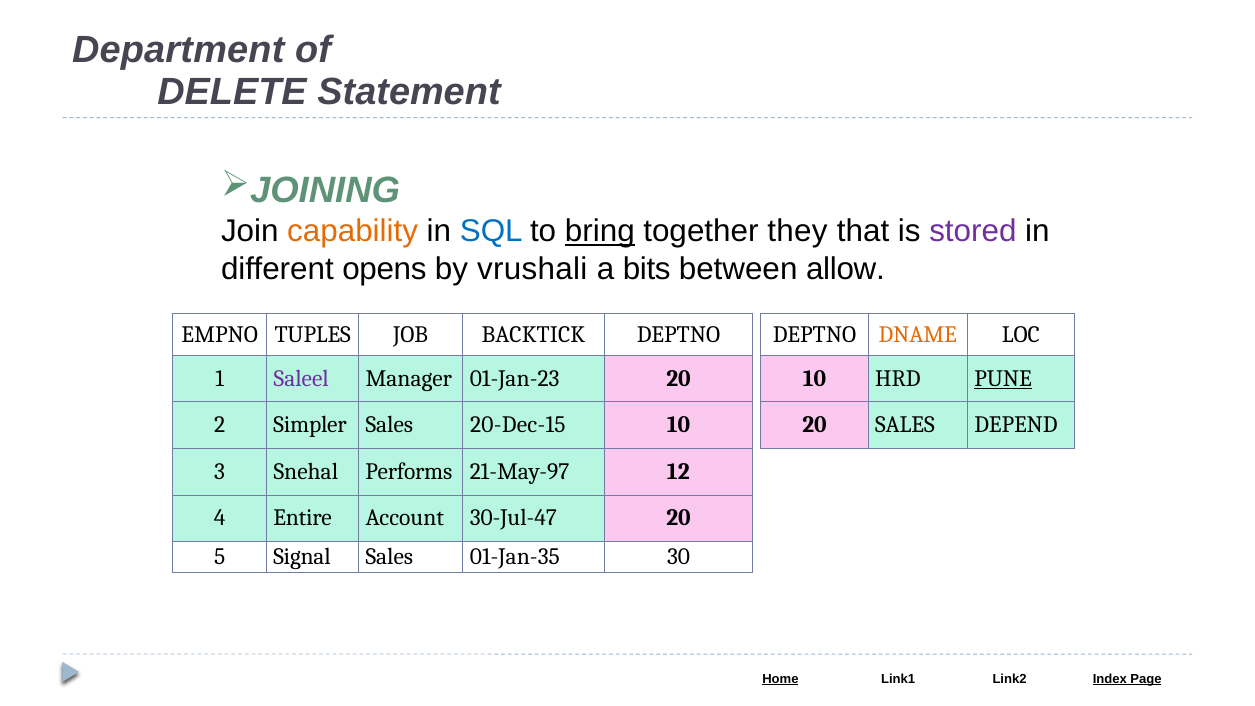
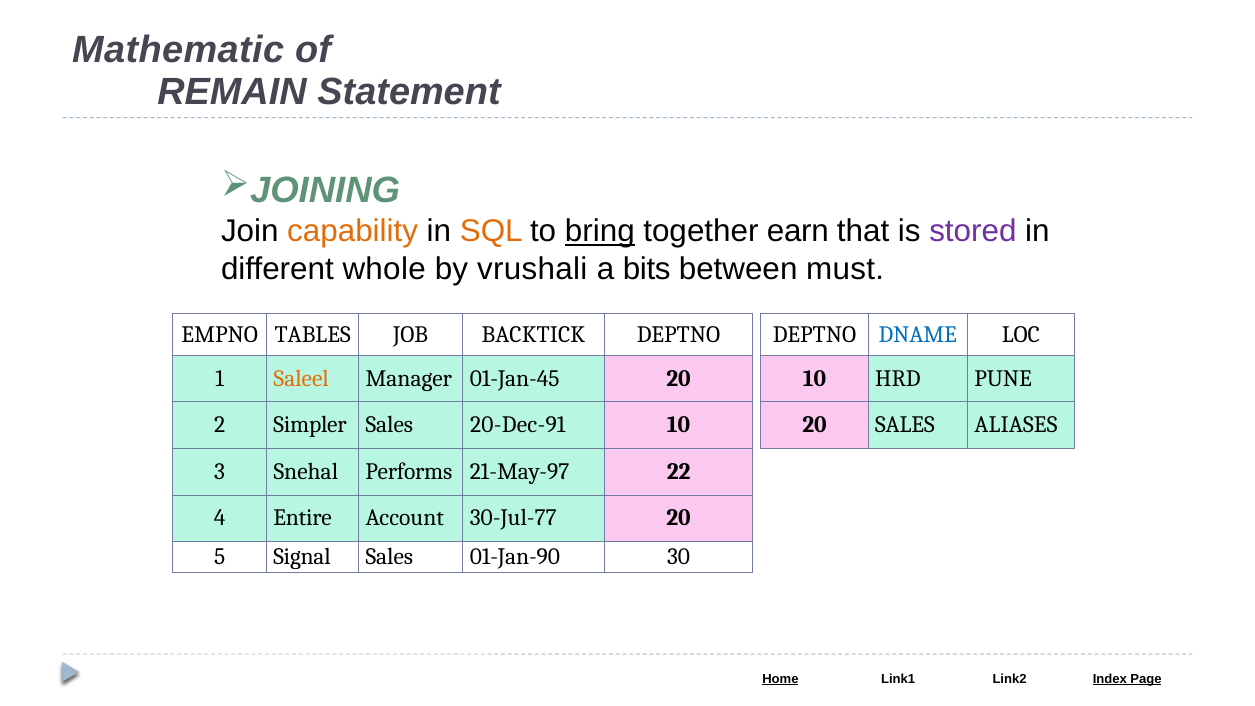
Department: Department -> Mathematic (178, 50)
DELETE: DELETE -> REMAIN (232, 92)
SQL colour: blue -> orange (491, 231)
they: they -> earn (798, 231)
opens: opens -> whole (384, 269)
allow: allow -> must (845, 269)
TUPLES: TUPLES -> TABLES (313, 334)
DNAME colour: orange -> blue (918, 334)
Saleel colour: purple -> orange (301, 378)
01-Jan-23: 01-Jan-23 -> 01-Jan-45 (515, 378)
PUNE underline: present -> none (1003, 378)
20-Dec-15: 20-Dec-15 -> 20-Dec-91 (518, 425)
DEPEND: DEPEND -> ALIASES (1016, 425)
12: 12 -> 22 (679, 472)
30-Jul-47: 30-Jul-47 -> 30-Jul-77 (513, 518)
01-Jan-35: 01-Jan-35 -> 01-Jan-90 (515, 557)
